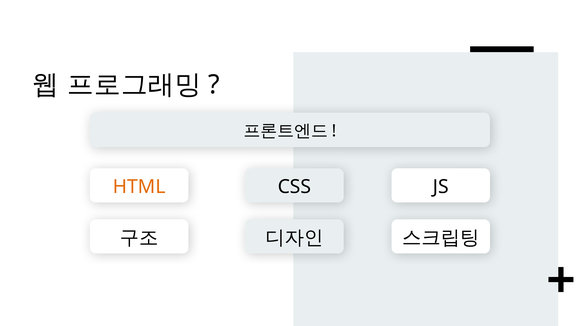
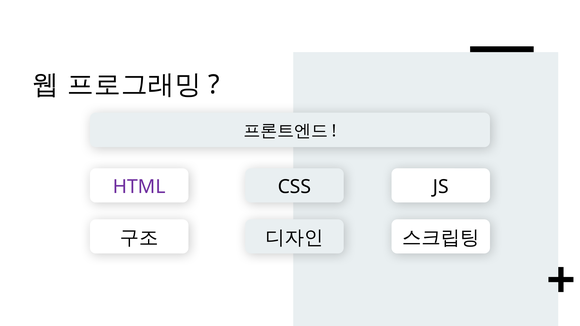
HTML colour: orange -> purple (139, 187)
